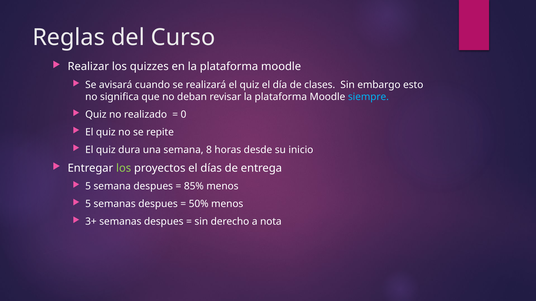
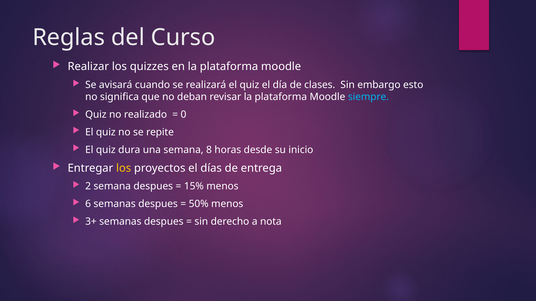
los colour: light green -> yellow (124, 168)
5: 5 -> 2 (88, 187)
85%: 85% -> 15% (194, 187)
5: 5 -> 6 (88, 204)
